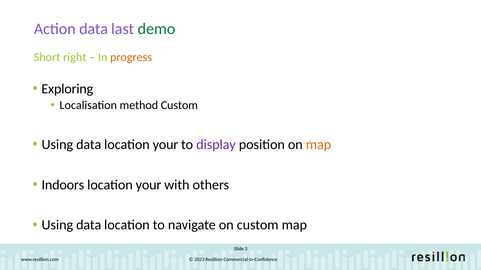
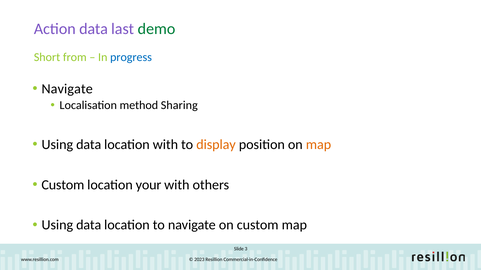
right: right -> from (75, 57)
progress colour: orange -> blue (131, 57)
Exploring: Exploring -> Navigate (67, 89)
method Custom: Custom -> Sharing (179, 106)
your: your -> with (165, 145)
display colour: purple -> orange (216, 145)
Indoors: Indoors -> Custom (63, 185)
